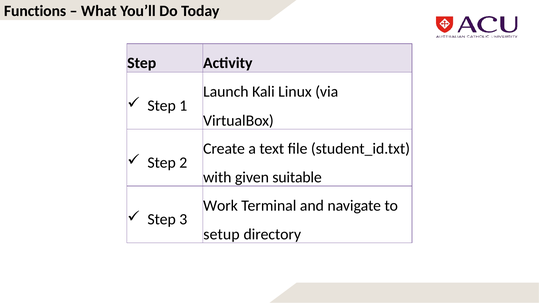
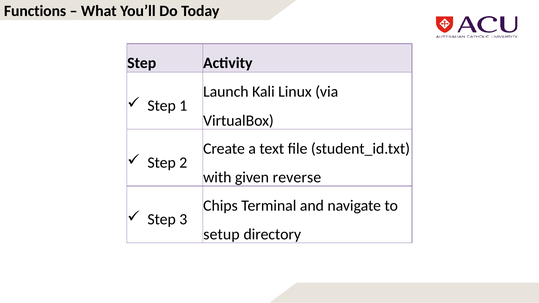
suitable: suitable -> reverse (297, 178)
Work: Work -> Chips (220, 206)
